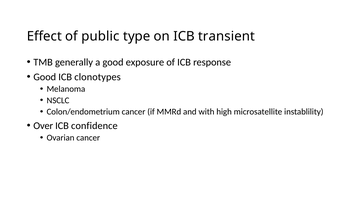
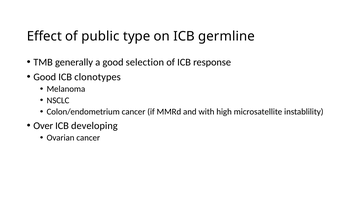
transient: transient -> germline (227, 36)
exposure: exposure -> selection (145, 62)
confidence: confidence -> developing (94, 126)
